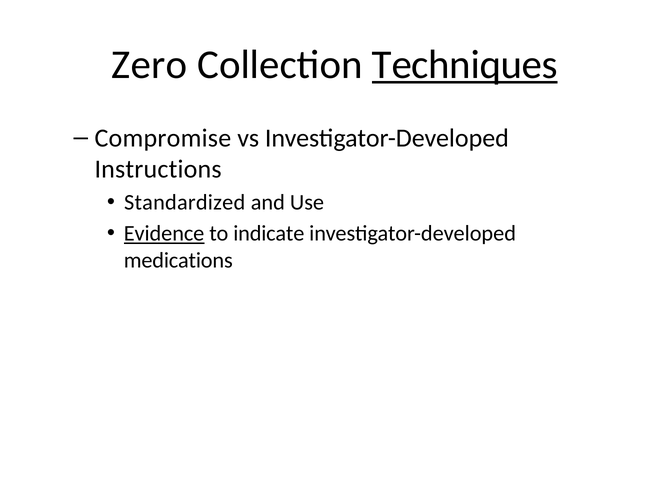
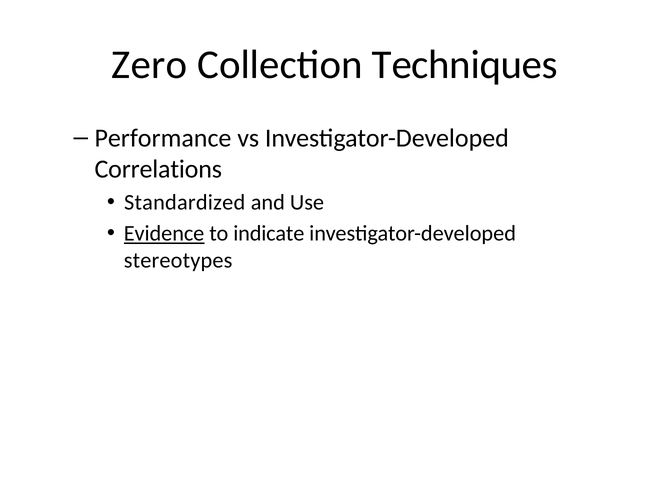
Techniques underline: present -> none (465, 65)
Compromise: Compromise -> Performance (163, 138)
Instructions: Instructions -> Correlations (158, 169)
medications: medications -> stereotypes (178, 260)
